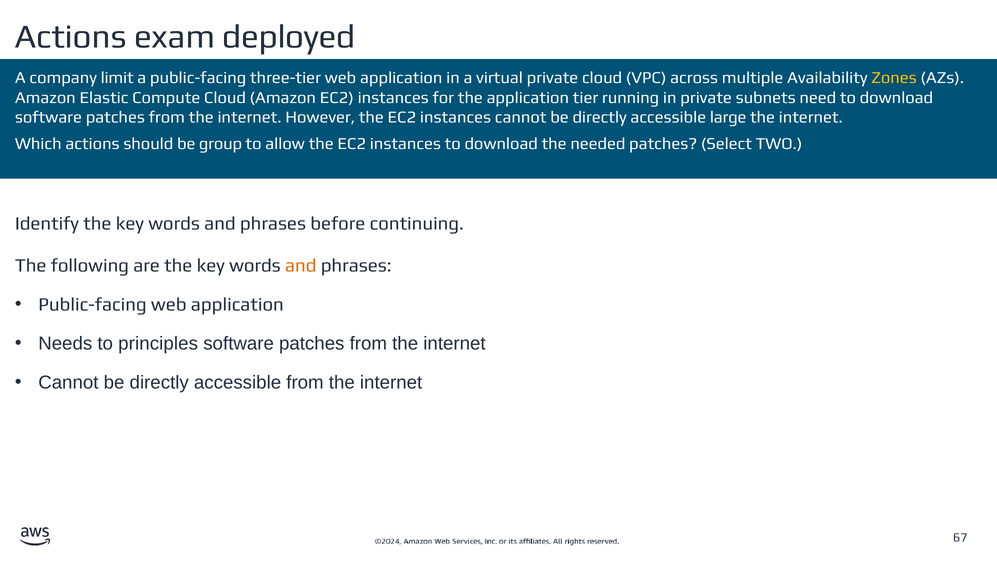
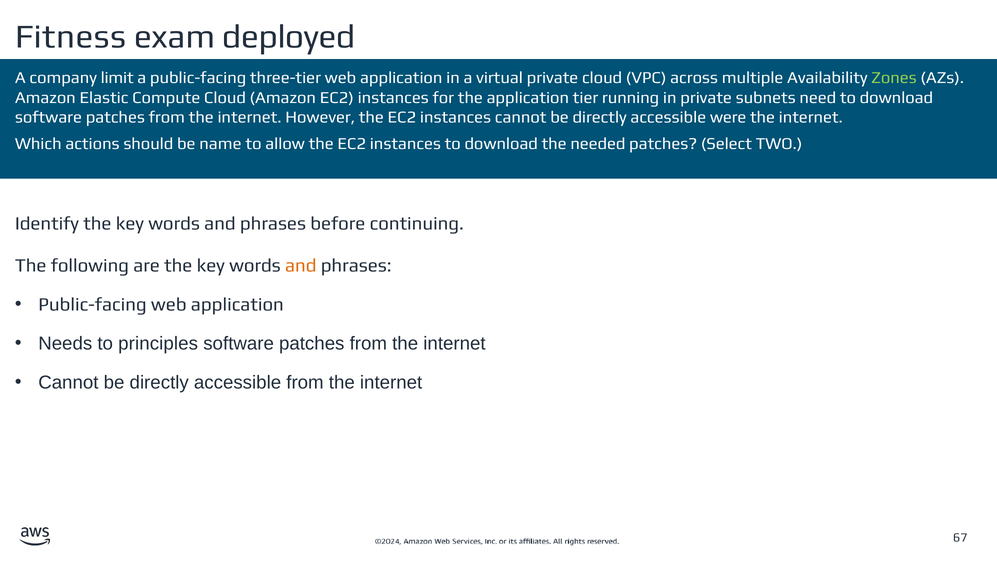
Actions: Actions -> Fitness (71, 37)
Zones colour: yellow -> light green (894, 78)
large: large -> were (728, 117)
group: group -> name (220, 144)
